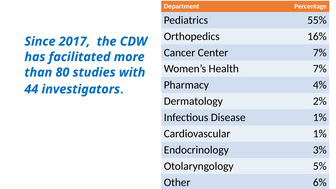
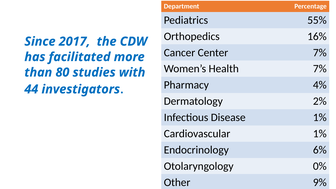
3%: 3% -> 6% (320, 150)
5%: 5% -> 0% (320, 166)
6%: 6% -> 9% (320, 182)
